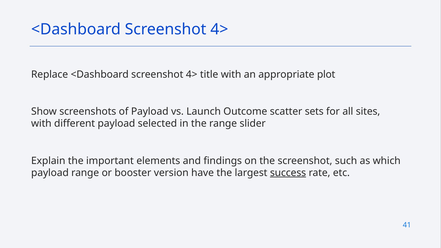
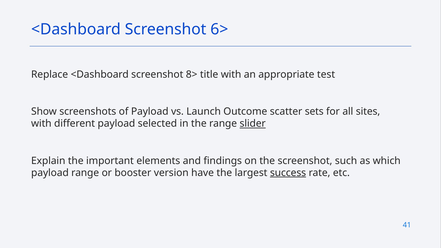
4>: 4> -> 6> (219, 29)
Replace <Dashboard screenshot 4>: 4> -> 8> (192, 74)
plot: plot -> test (326, 74)
slider underline: none -> present (253, 124)
